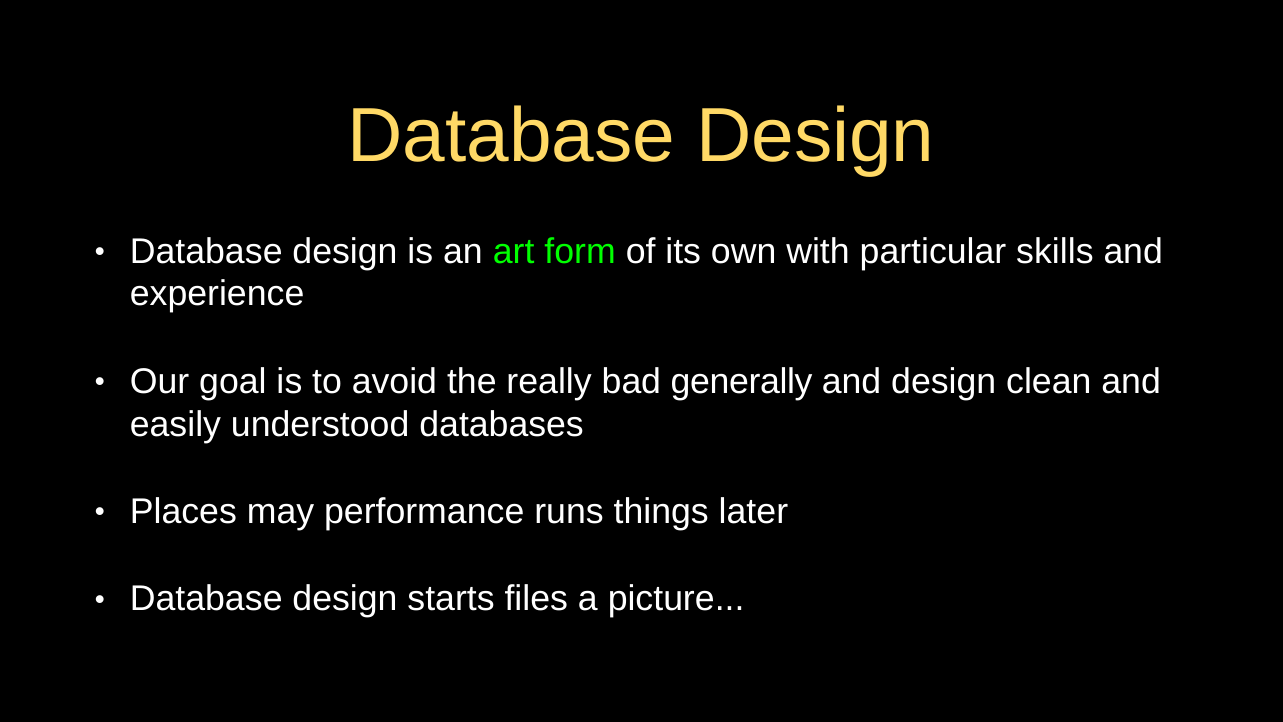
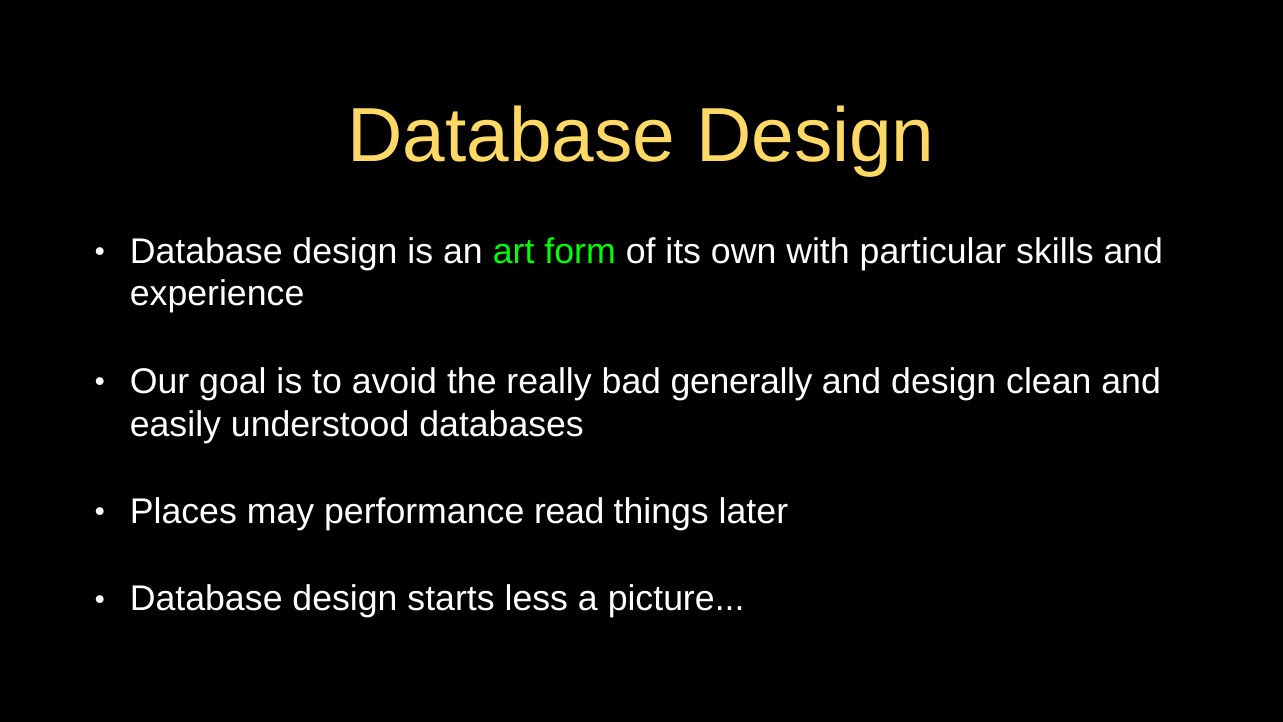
runs: runs -> read (569, 511)
files: files -> less (536, 599)
